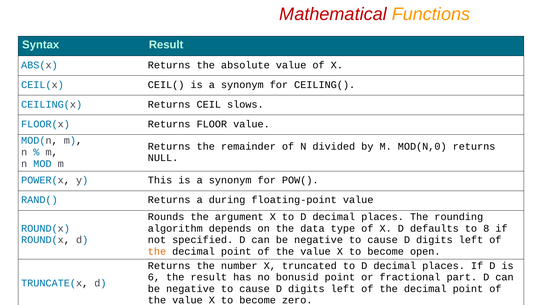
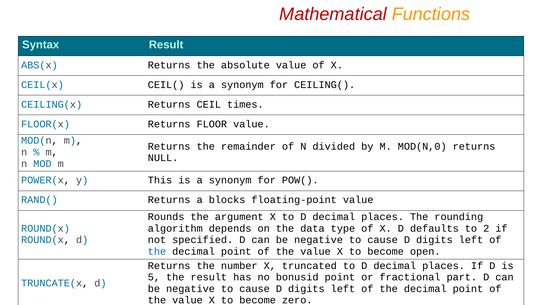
slows: slows -> times (245, 104)
during: during -> blocks (227, 200)
8: 8 -> 2 (486, 228)
the colour: orange -> blue (157, 251)
6: 6 -> 5 (154, 277)
